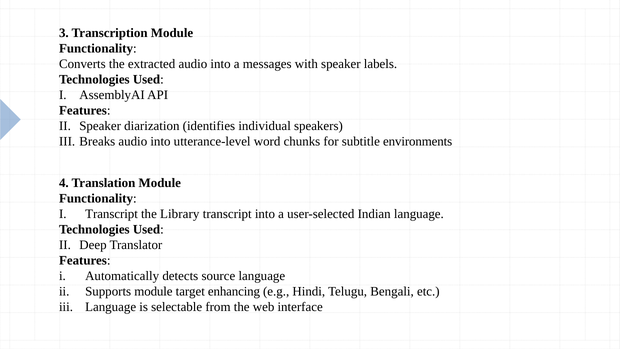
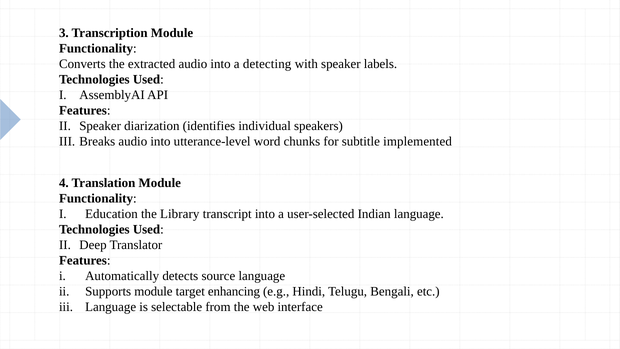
messages: messages -> detecting (267, 64)
environments: environments -> implemented (418, 142)
Transcript: Transcript -> Education (111, 214)
